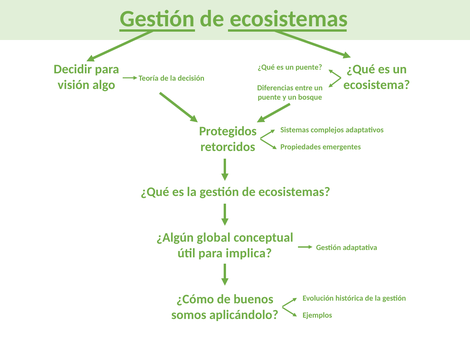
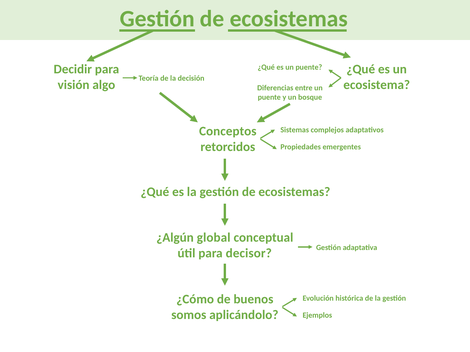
Protegidos: Protegidos -> Conceptos (228, 131)
implica: implica -> decisor (249, 254)
